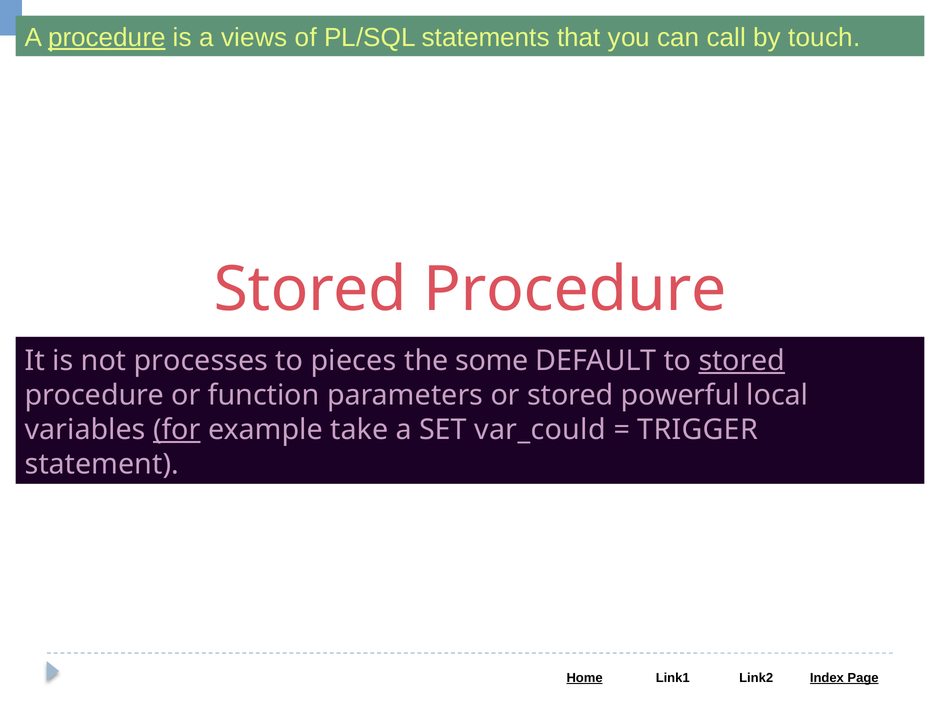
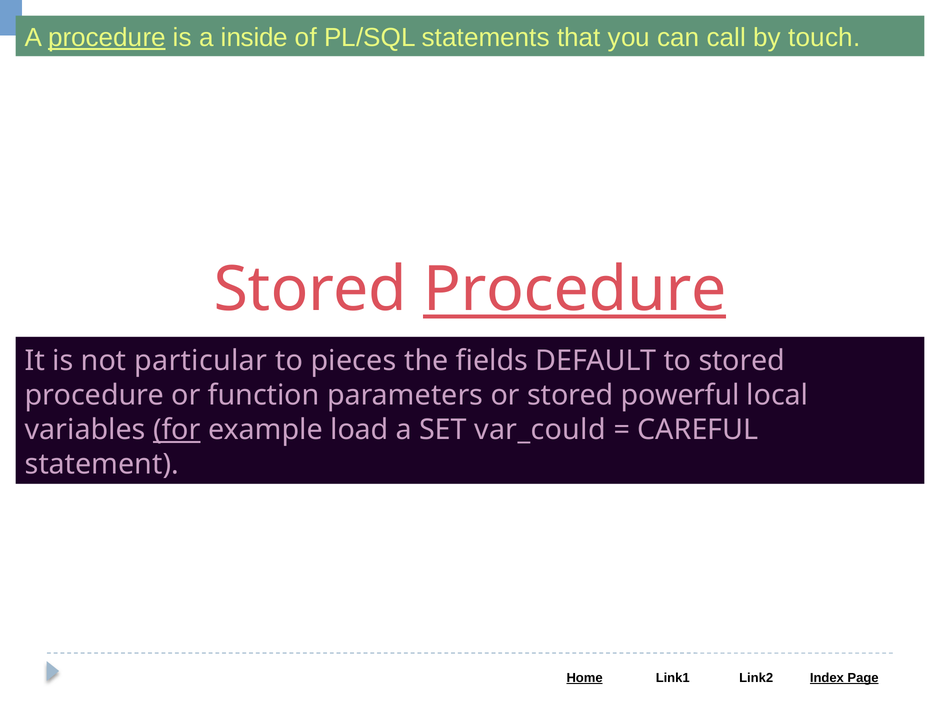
views: views -> inside (254, 38)
Procedure underline: none -> present (575, 289)
processes: processes -> particular (201, 361)
some: some -> fields (492, 361)
stored underline: present -> none (742, 361)
take: take -> load (359, 430)
TRIGGER: TRIGGER -> CAREFUL (698, 430)
